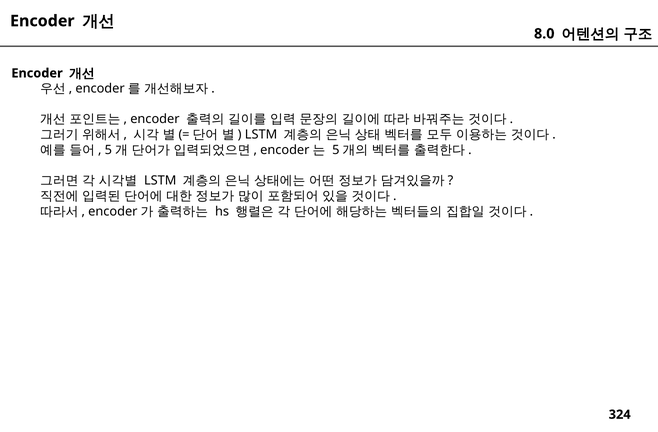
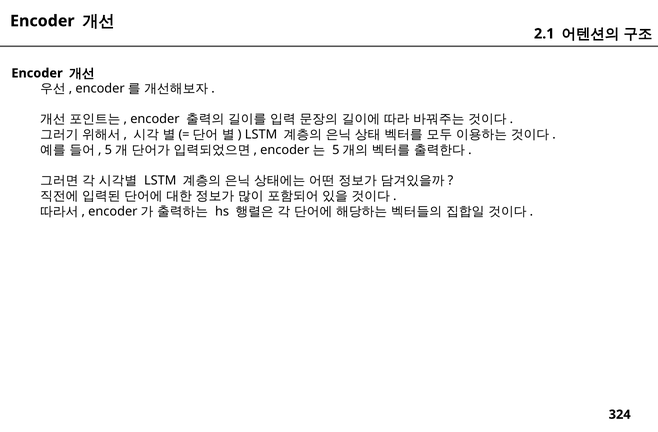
8.0: 8.0 -> 2.1 (544, 34)
